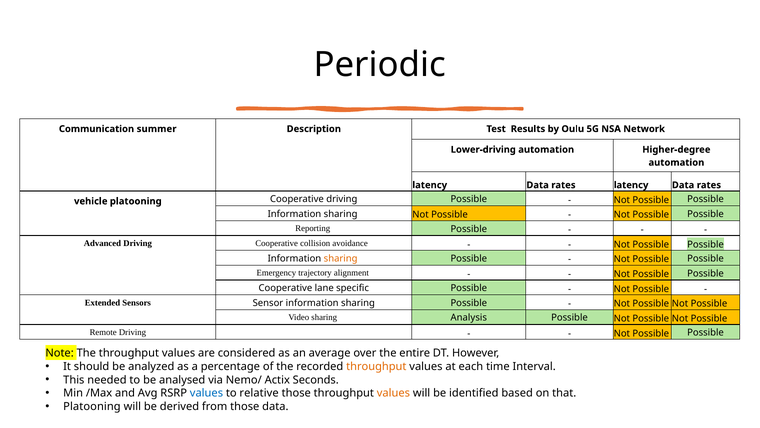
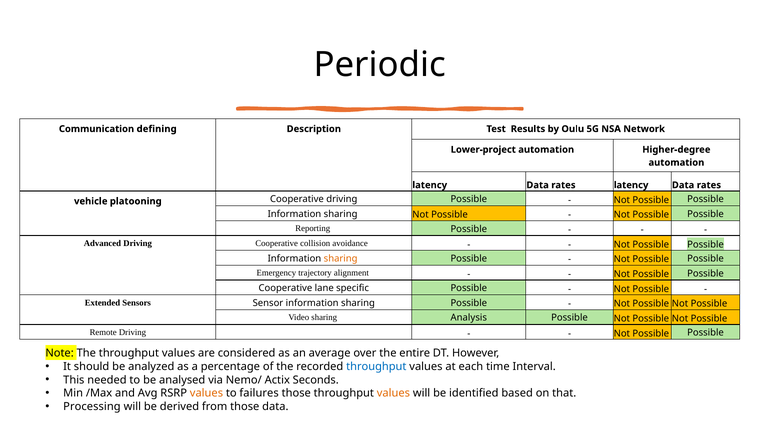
summer: summer -> defining (157, 129)
Lower-driving: Lower-driving -> Lower-project (483, 149)
throughput colour: orange -> blue (376, 366)
values colour: blue -> orange (206, 393)
relative: relative -> failures (259, 393)
Platooning: Platooning -> Processing (92, 406)
